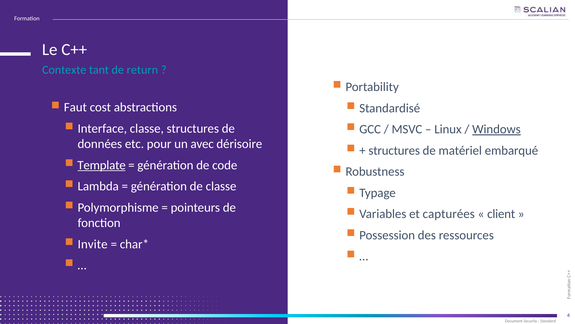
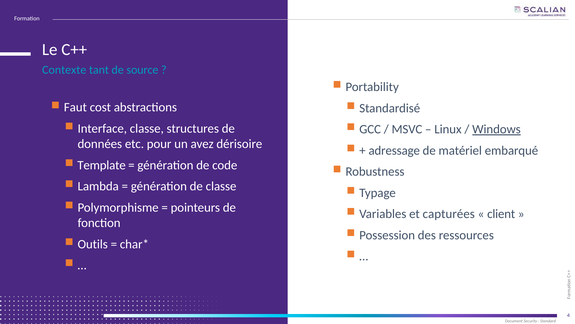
return: return -> source (142, 70)
avec: avec -> avez (202, 144)
structures: structures -> adressage (394, 150)
Template underline: present -> none (102, 165)
Invite: Invite -> Outils (93, 244)
